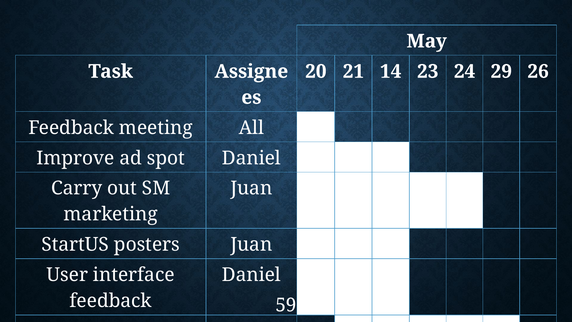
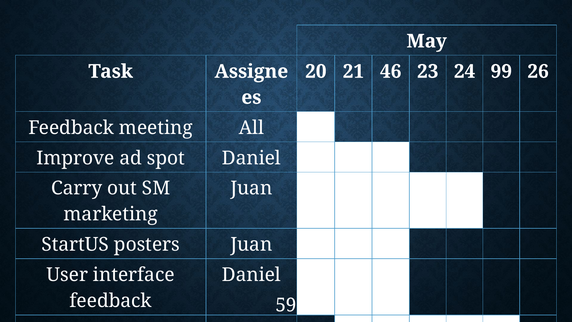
14: 14 -> 46 (391, 71)
29: 29 -> 99 (501, 71)
